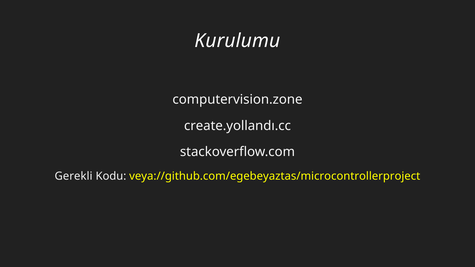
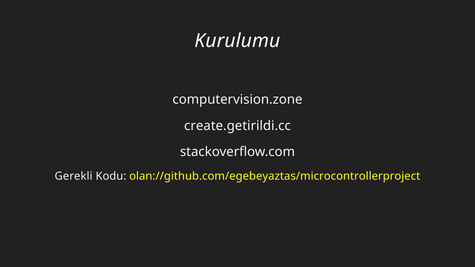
create.yollandı.cc: create.yollandı.cc -> create.getirildi.cc (237, 126)
veya://github.com/egebeyaztas/microcontrollerproject: veya://github.com/egebeyaztas/microcontrollerproject -> olan://github.com/egebeyaztas/microcontrollerproject (275, 176)
